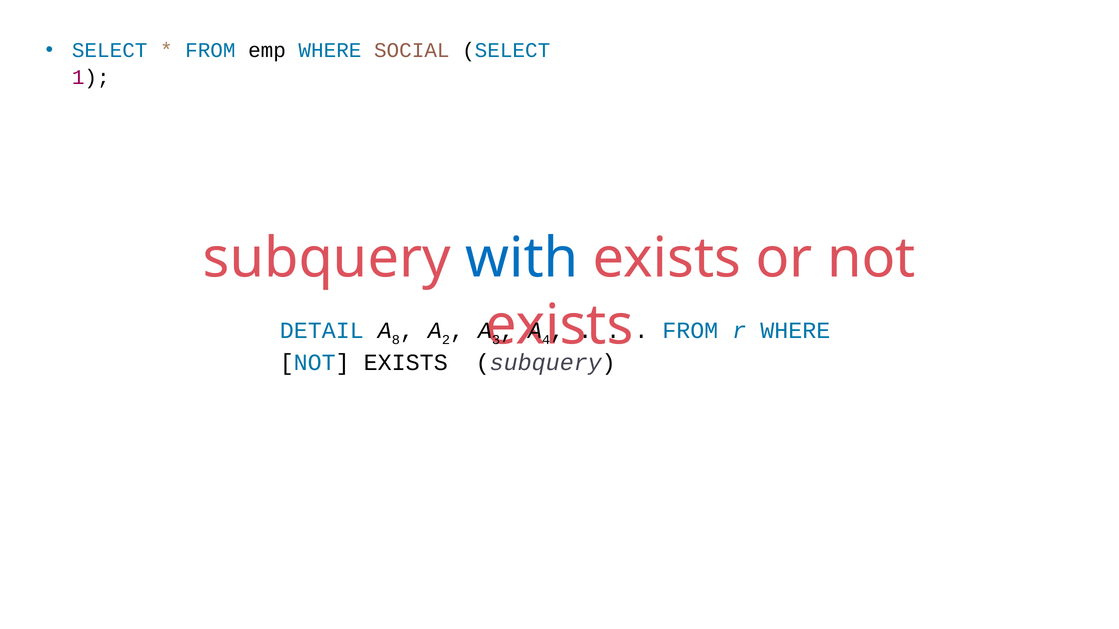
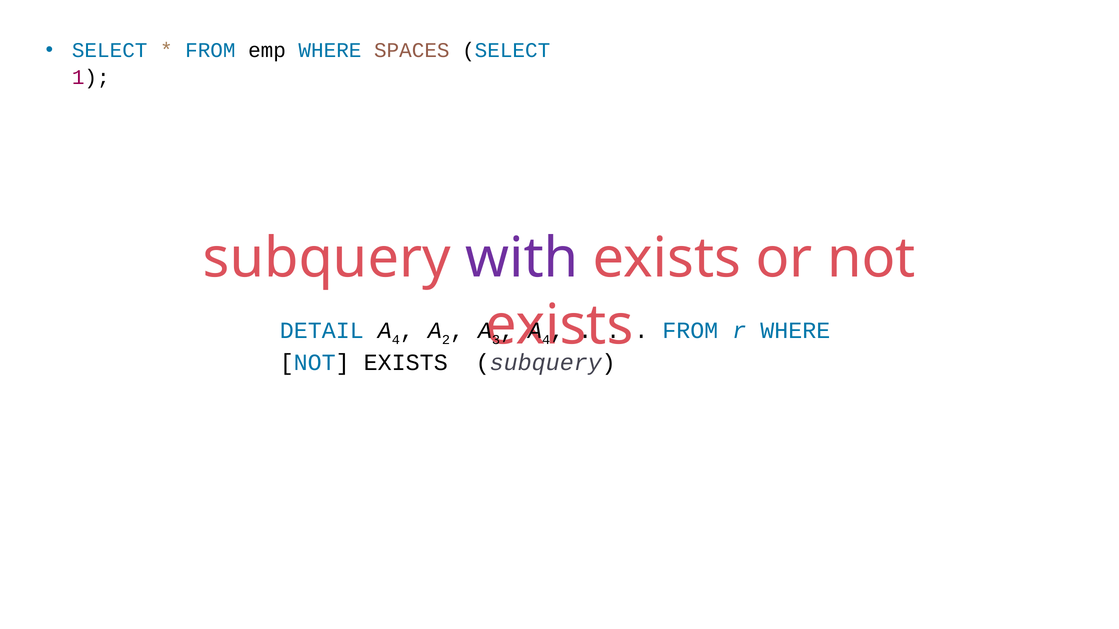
SOCIAL: SOCIAL -> SPACES (412, 50)
with colour: blue -> purple (522, 258)
8: 8 -> 4 (396, 340)
